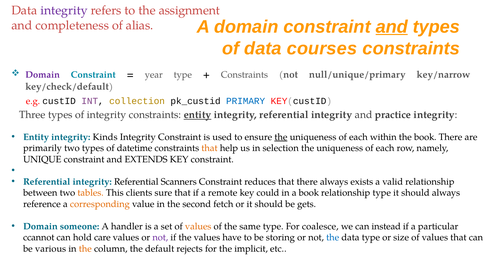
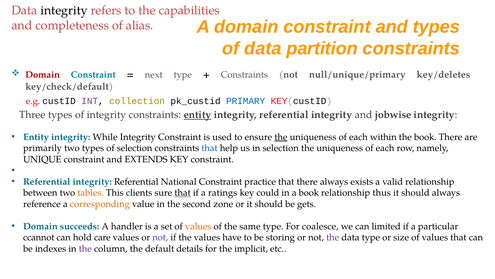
integrity colour: purple -> black (64, 10)
assignment: assignment -> capabilities (189, 10)
and underline: present -> none (392, 27)
courses: courses -> partition (322, 48)
Domain colour: purple -> red (43, 75)
year: year -> next (154, 75)
key/narrow: key/narrow -> key/deletes (443, 75)
practice: practice -> jobwise (393, 115)
Kinds: Kinds -> While (105, 137)
of datetime: datetime -> selection (135, 148)
that colour: orange -> blue (209, 148)
Scanners: Scanners -> National (179, 181)
reduces: reduces -> practice (260, 181)
that underline: none -> present (183, 192)
remote: remote -> ratings (223, 192)
relationship type: type -> thus (382, 192)
fetch: fetch -> zone (223, 204)
someone: someone -> succeeds (80, 226)
instead: instead -> limited (386, 226)
the colour: blue -> purple (333, 237)
various: various -> indexes (51, 248)
the colour: orange -> purple (85, 248)
rejects: rejects -> details (190, 248)
